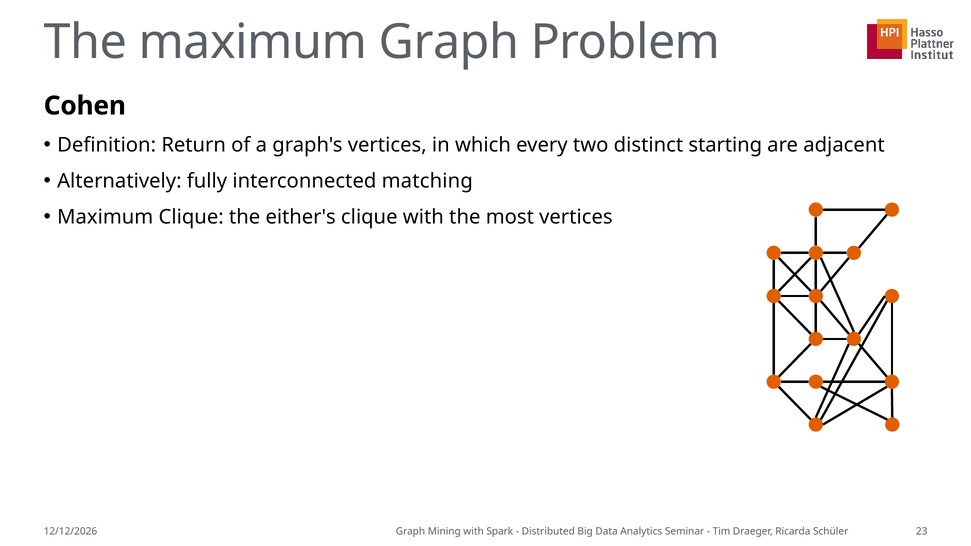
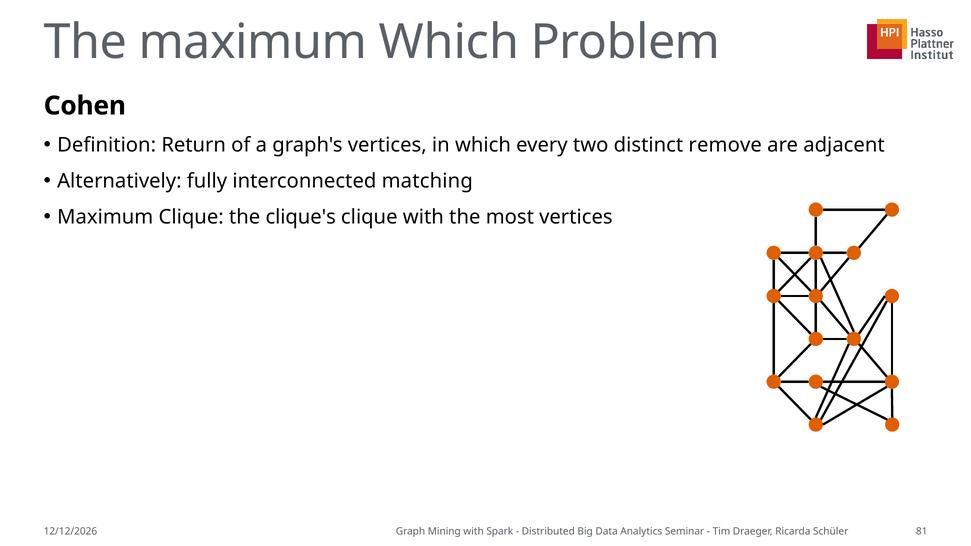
maximum Graph: Graph -> Which (449, 42)
starting: starting -> remove (725, 145)
either's: either's -> clique's (301, 217)
23: 23 -> 81 (922, 532)
